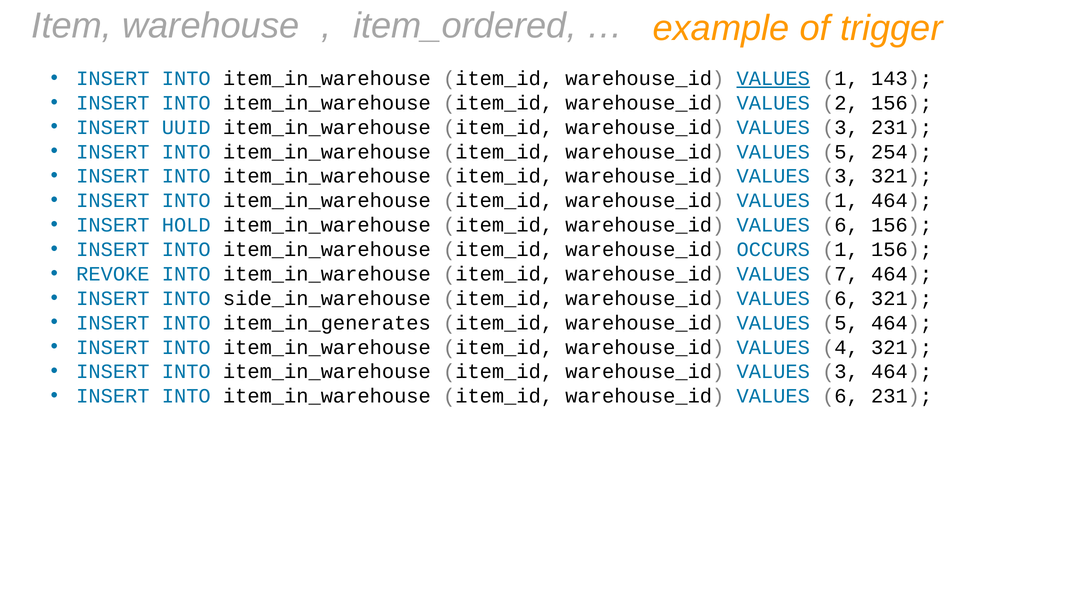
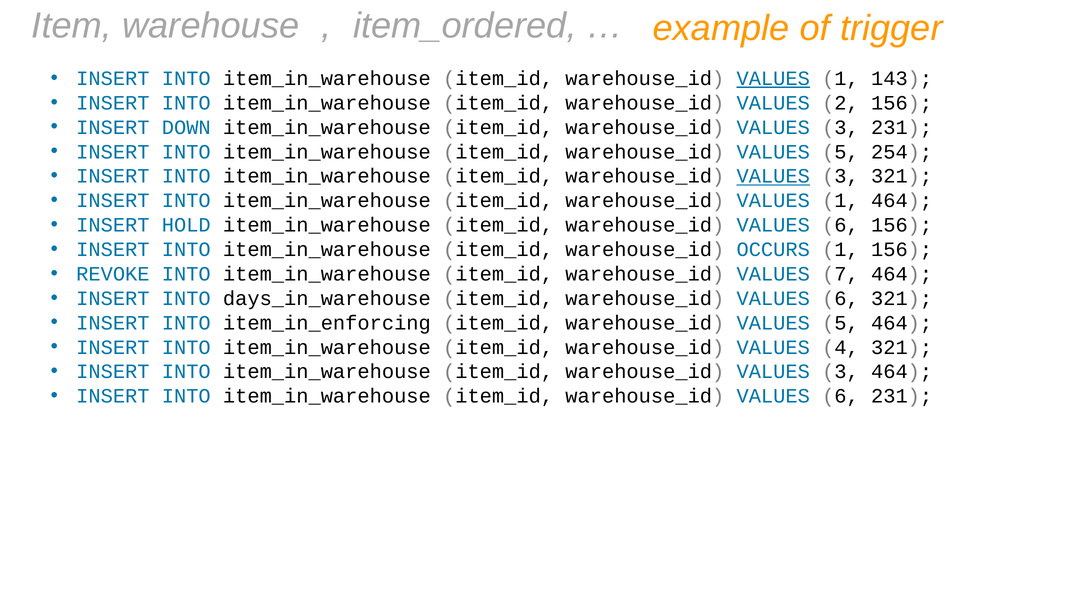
UUID: UUID -> DOWN (186, 127)
VALUES underline: none -> present (773, 176)
side_in_warehouse: side_in_warehouse -> days_in_warehouse (327, 299)
item_in_generates: item_in_generates -> item_in_enforcing (327, 323)
